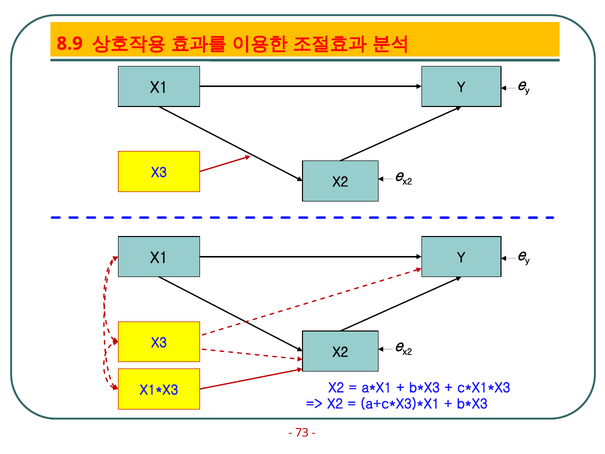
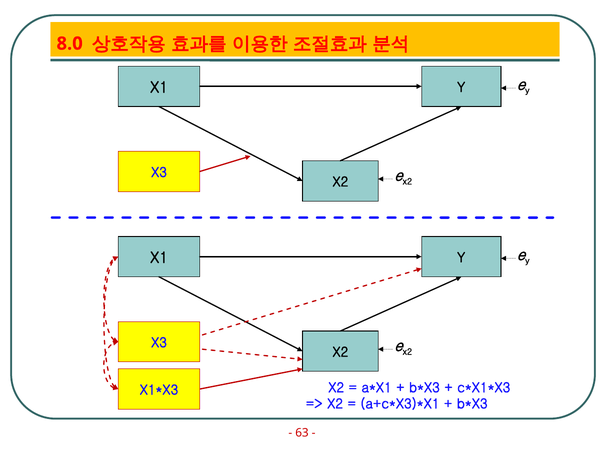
8.9: 8.9 -> 8.0 (70, 44)
73: 73 -> 63 (302, 432)
